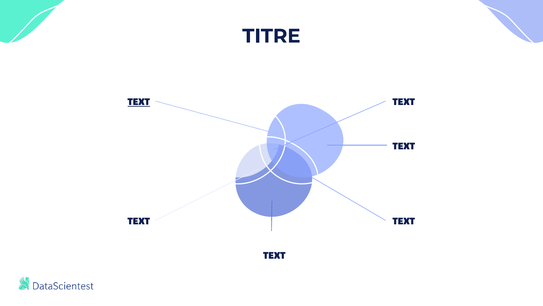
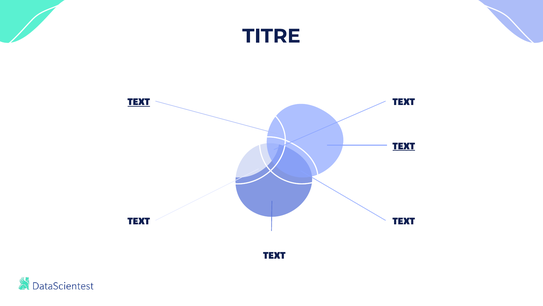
TEXT underline: none -> present (404, 146)
